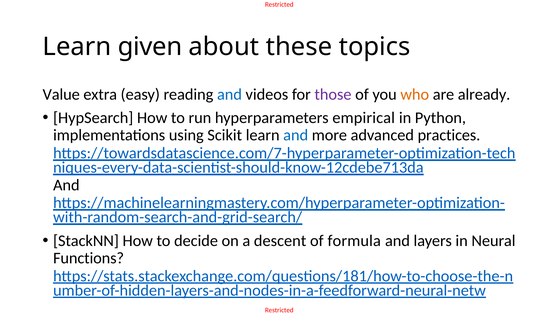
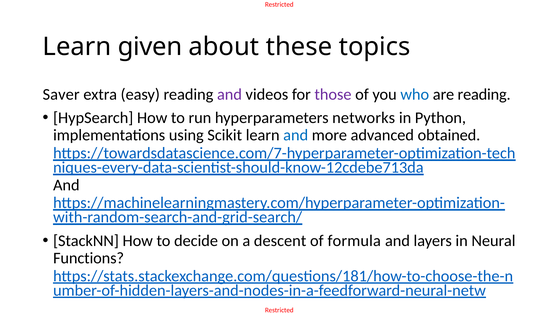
Value: Value -> Saver (61, 94)
and colour: blue -> purple (229, 94)
who colour: orange -> blue (415, 94)
are already: already -> reading (484, 94)
empirical: empirical -> networks (364, 118)
practices: practices -> obtained (449, 135)
